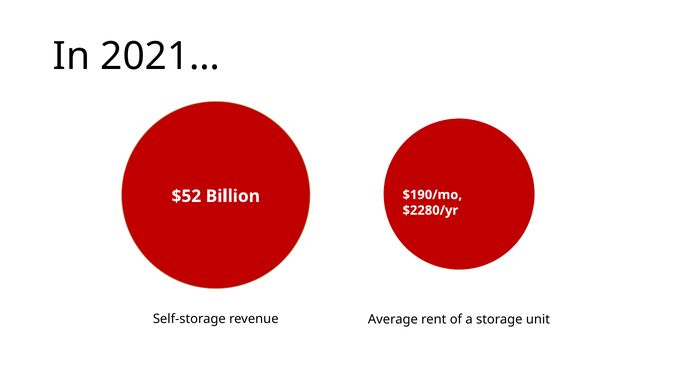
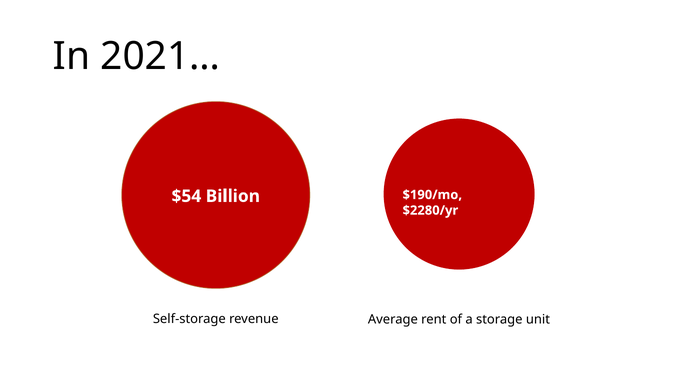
$52: $52 -> $54 (186, 196)
